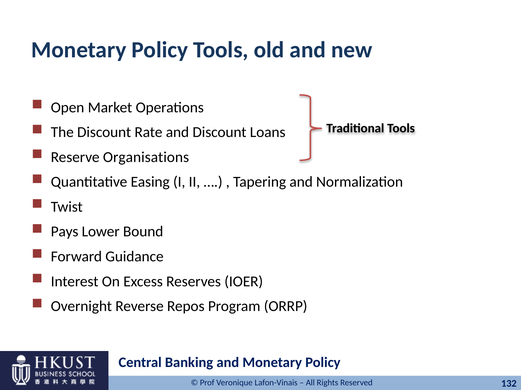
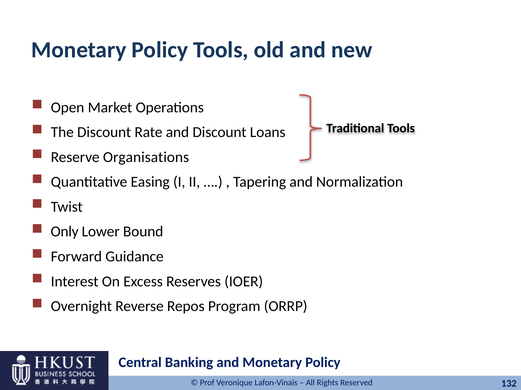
Pays: Pays -> Only (65, 232)
